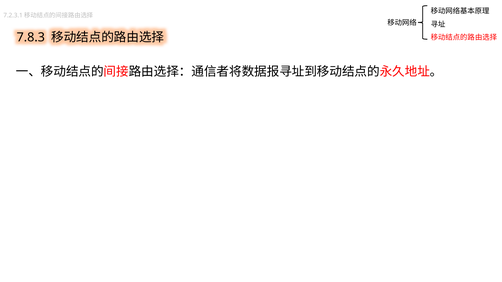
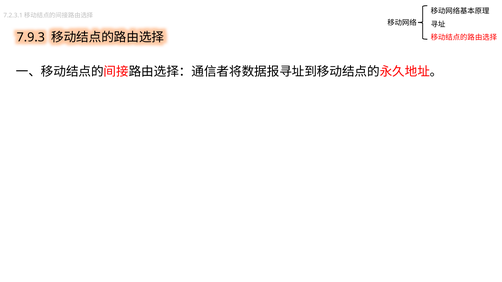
7.8.3: 7.8.3 -> 7.9.3 (31, 37)
